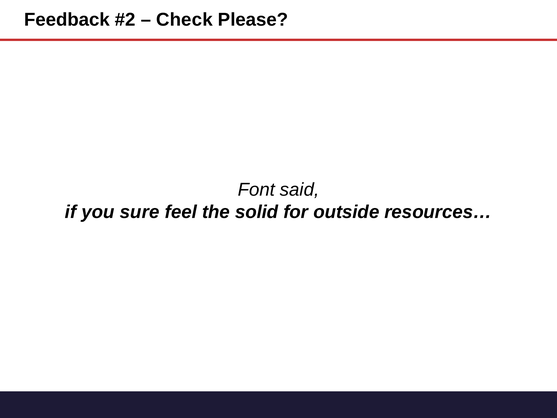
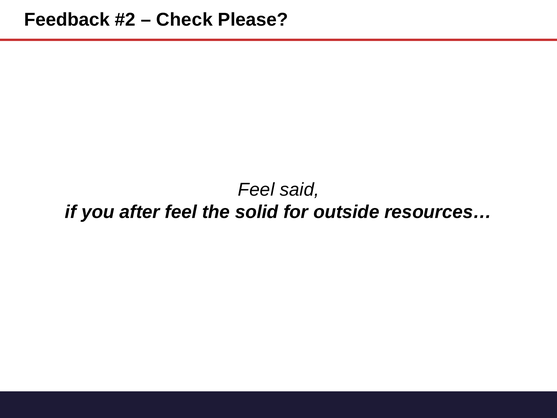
Font: Font -> Feel (256, 190)
sure: sure -> after (140, 212)
